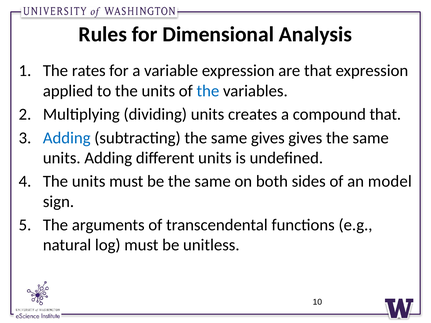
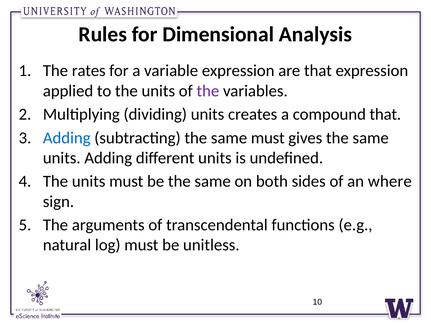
the colour: blue -> purple (208, 91)
same gives: gives -> must (268, 138)
model: model -> where (390, 182)
